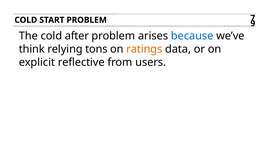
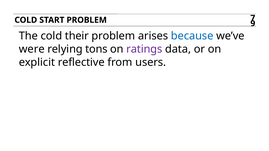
after: after -> their (77, 36)
think: think -> were (32, 49)
ratings colour: orange -> purple (144, 49)
